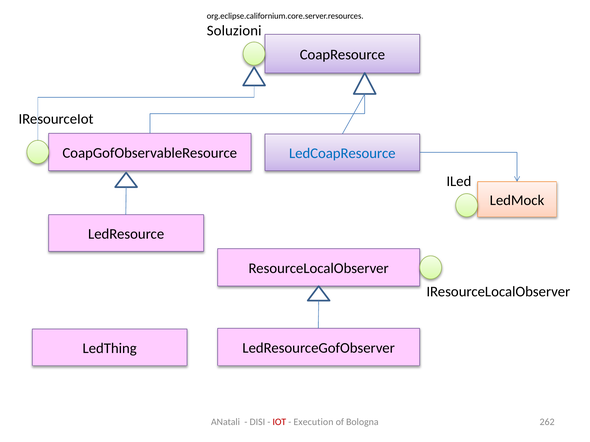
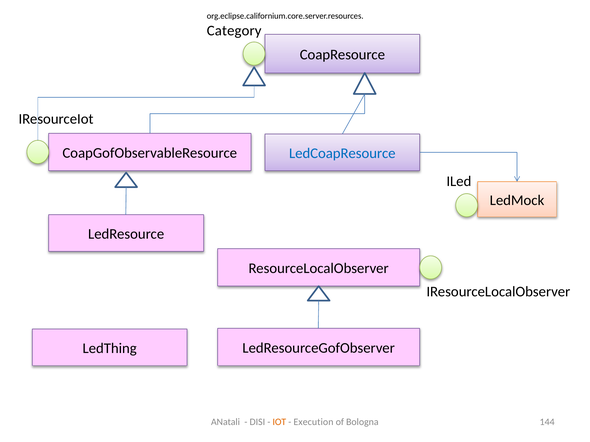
Soluzioni: Soluzioni -> Category (234, 31)
IOT colour: red -> orange (279, 422)
262: 262 -> 144 (547, 422)
